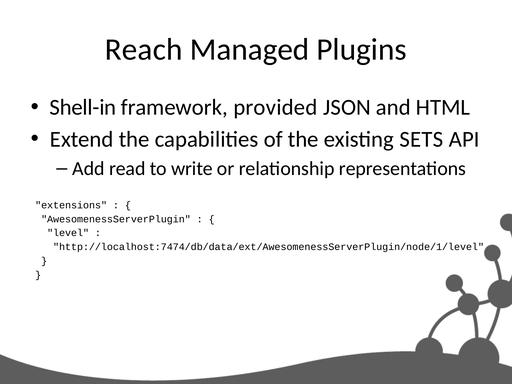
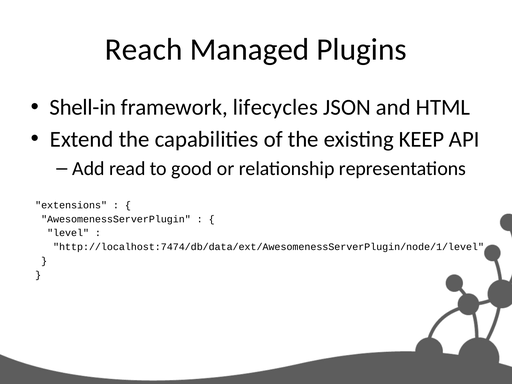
provided: provided -> lifecycles (275, 107)
SETS: SETS -> KEEP (422, 139)
write: write -> good (192, 169)
